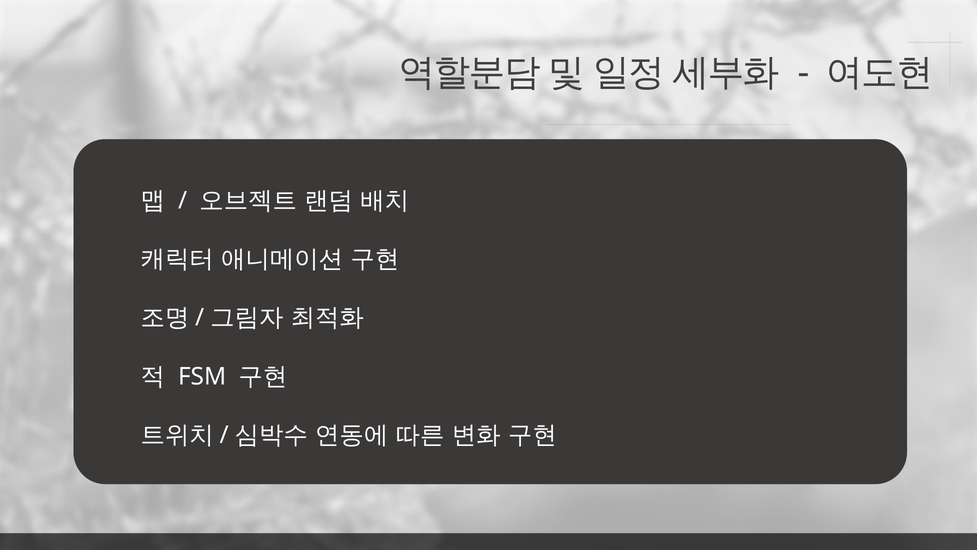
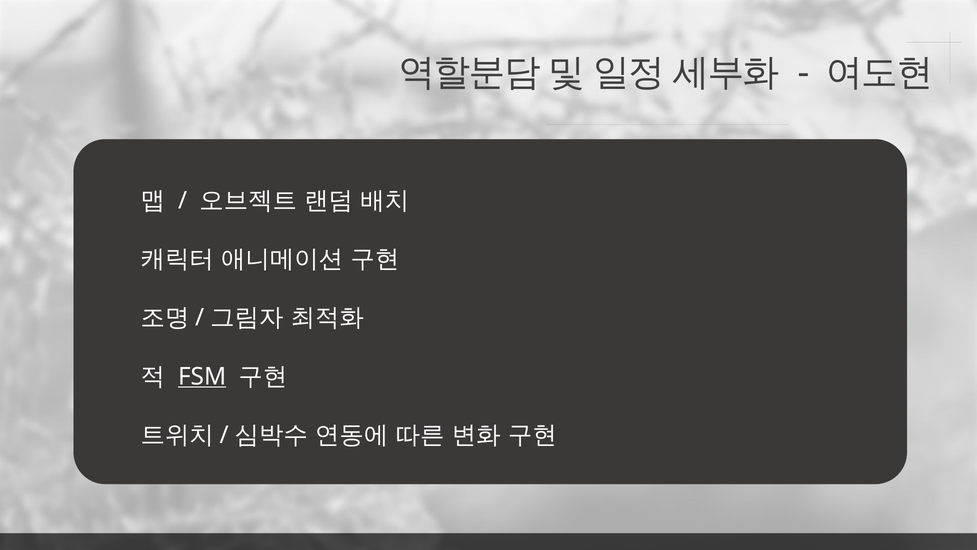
FSM underline: none -> present (202, 376)
